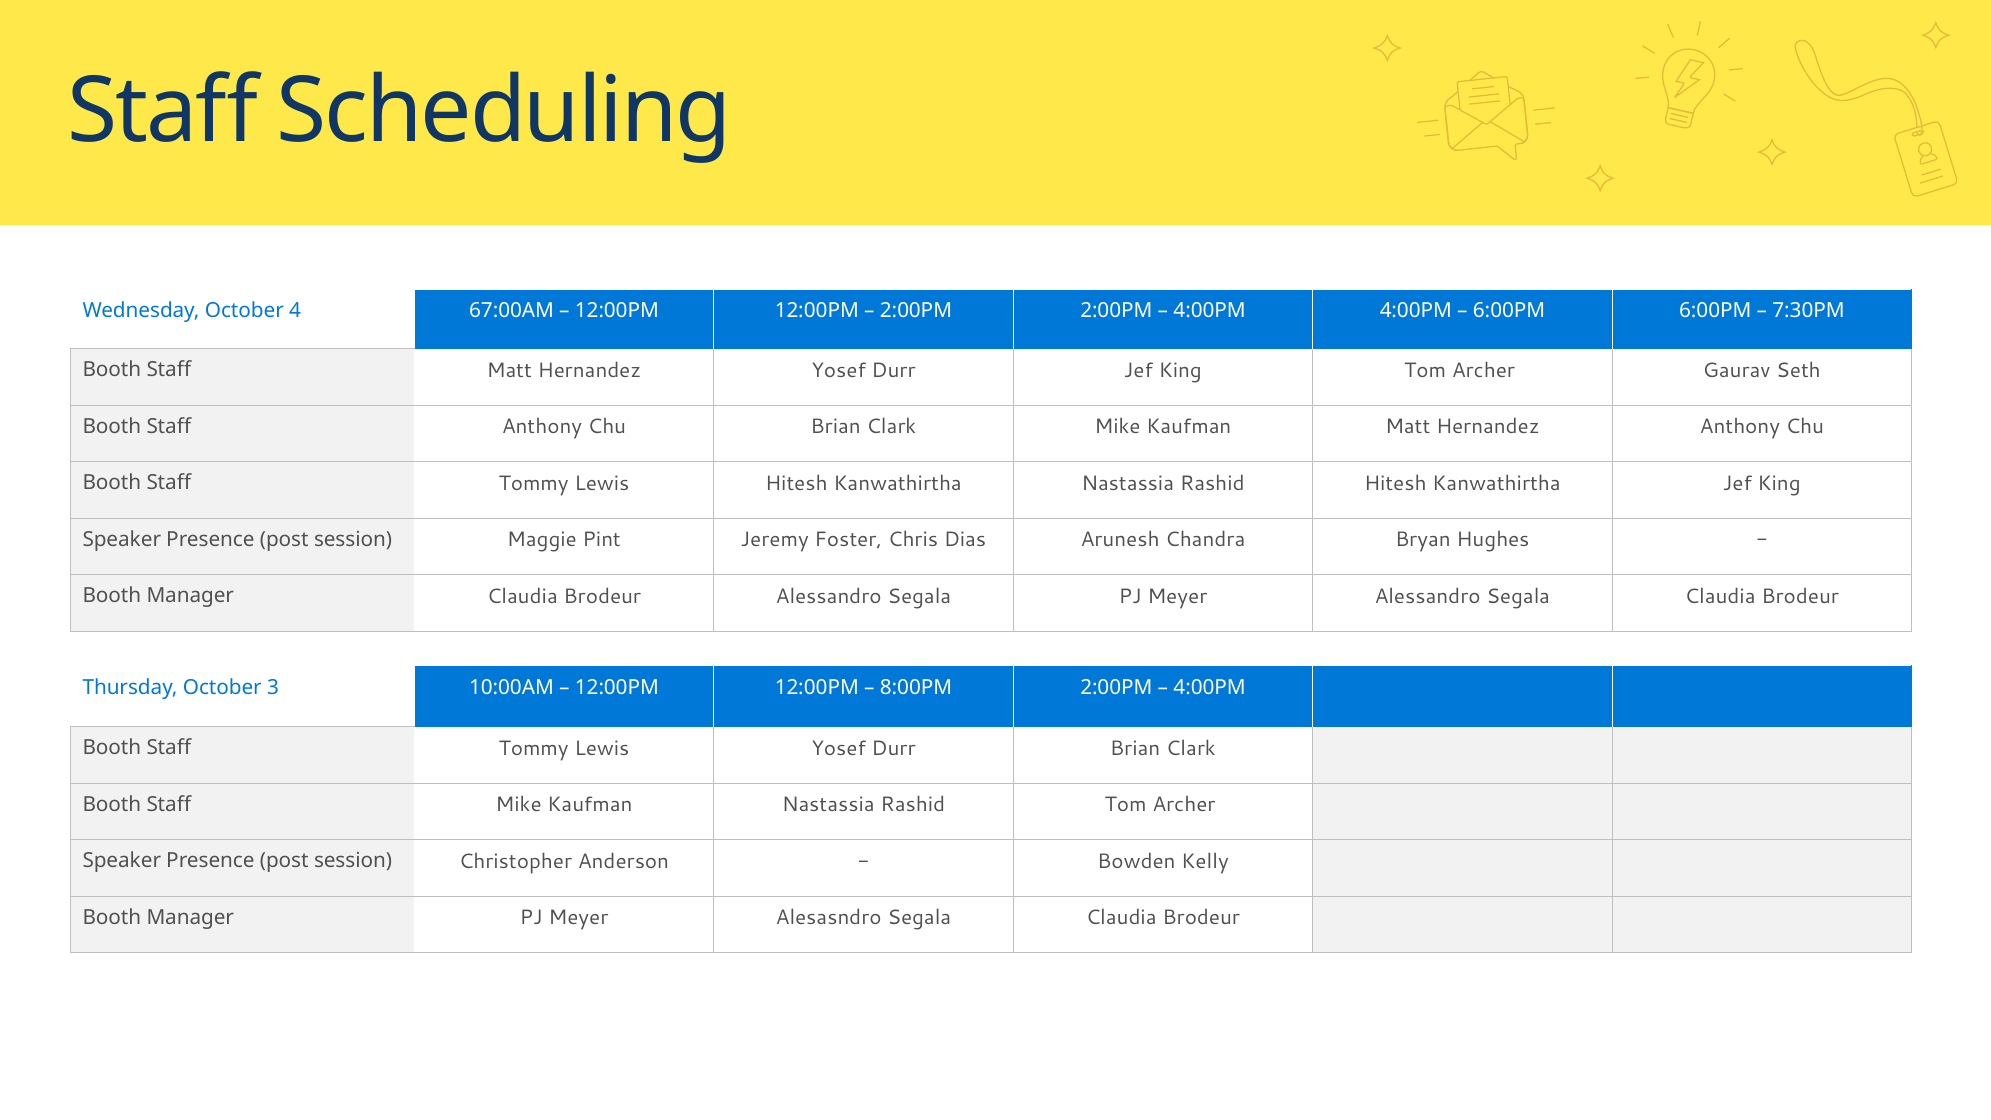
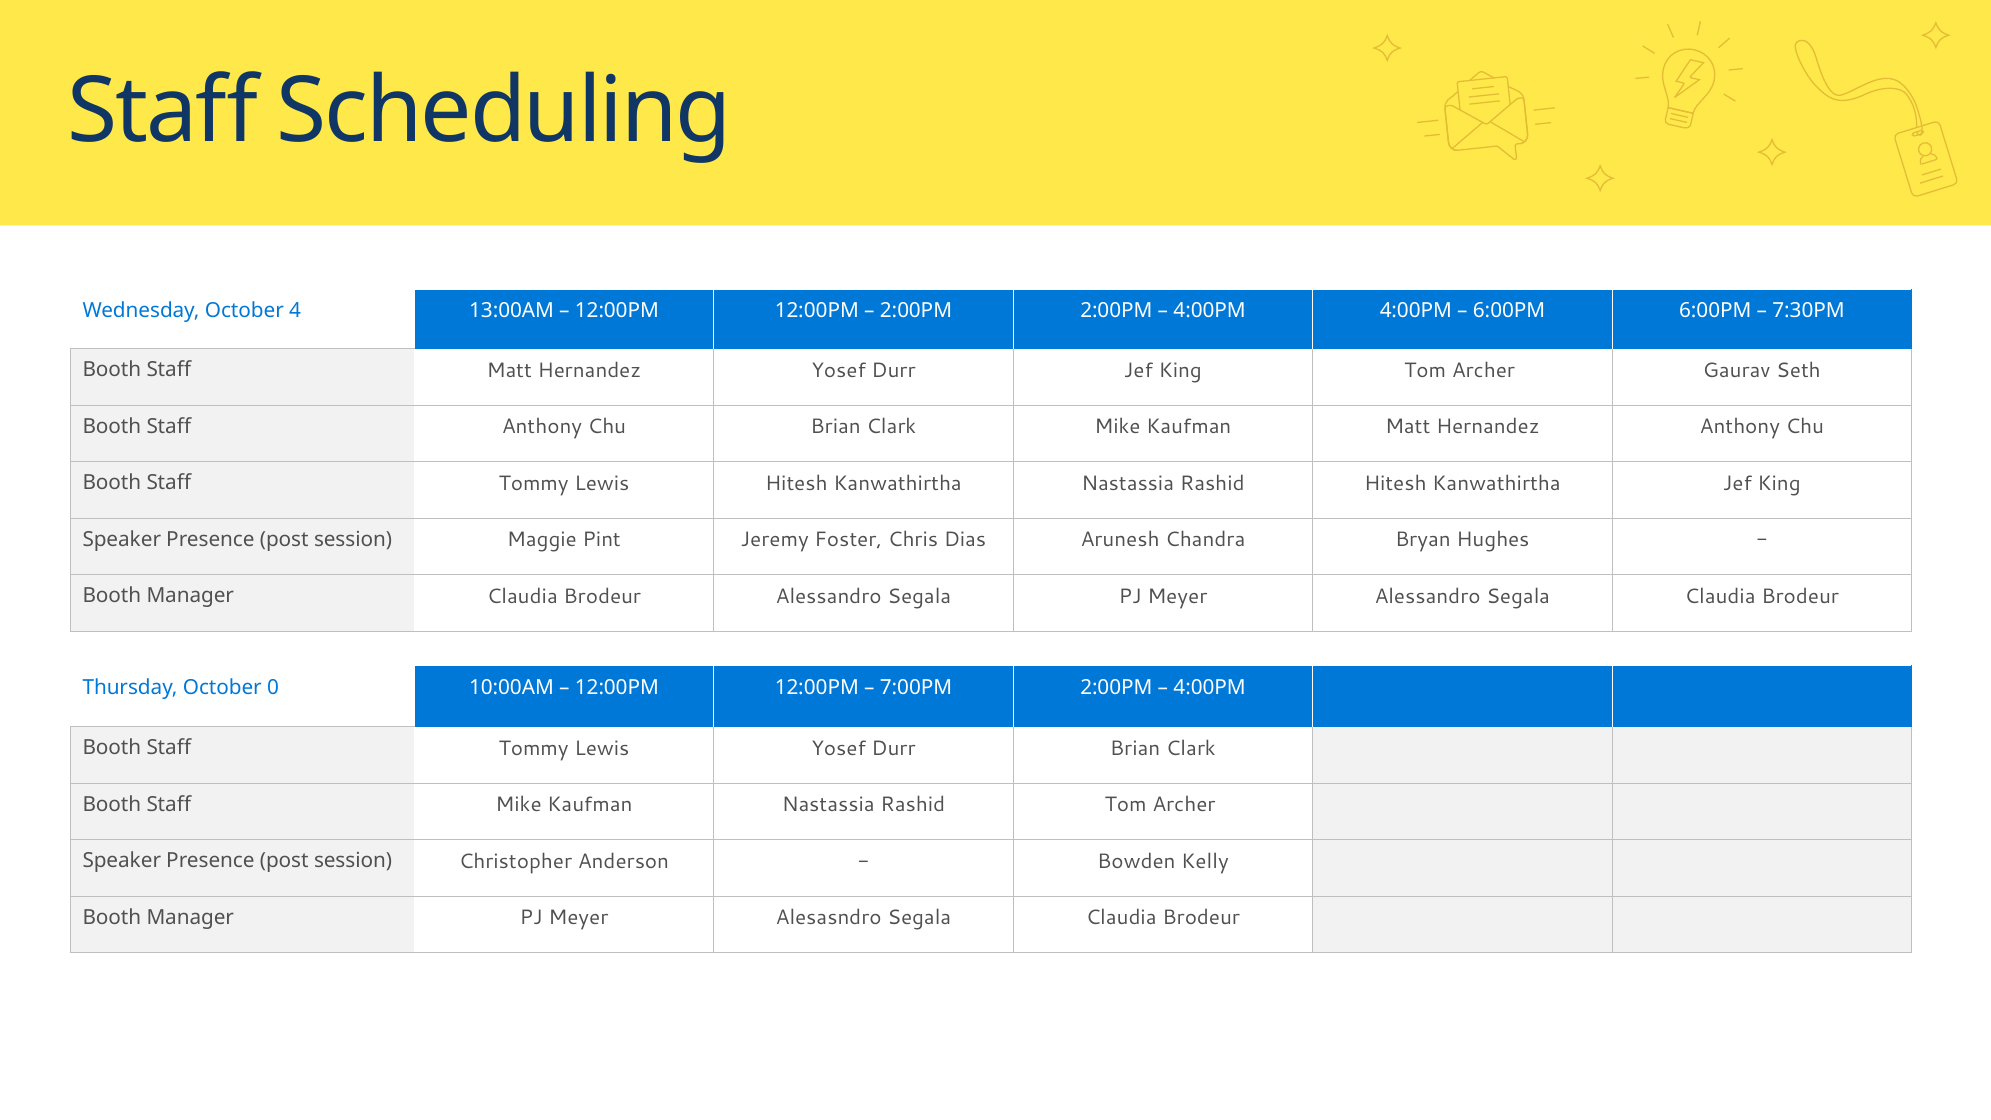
67:00AM: 67:00AM -> 13:00AM (512, 311)
3: 3 -> 0 (273, 688)
8:00PM: 8:00PM -> 7:00PM (916, 688)
